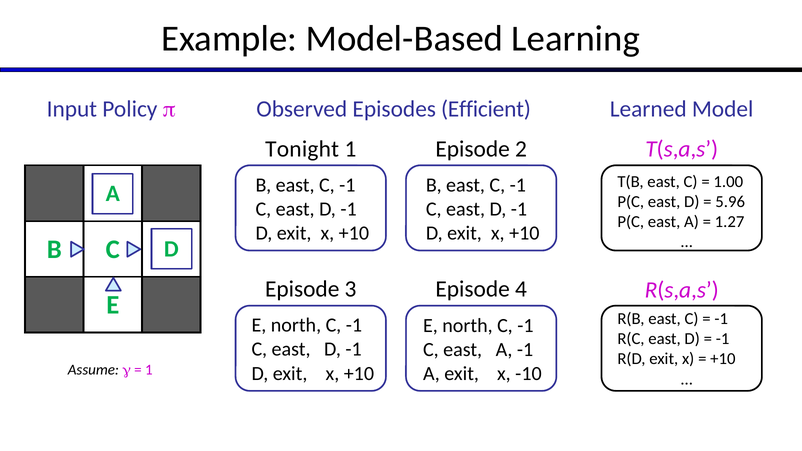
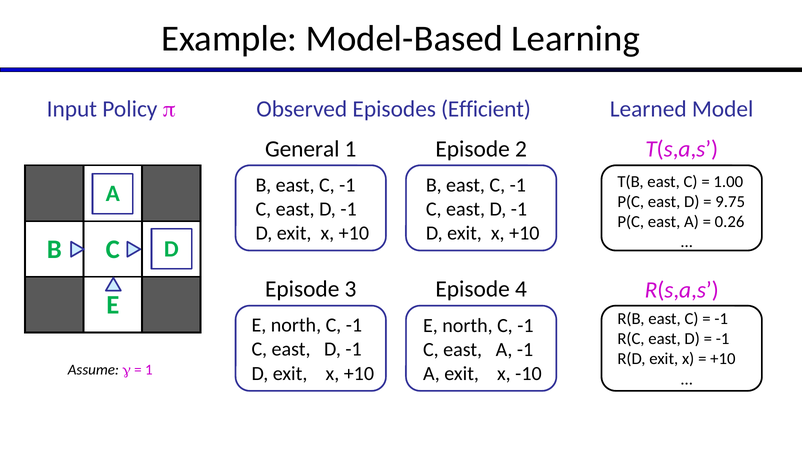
Tonight: Tonight -> General (302, 149)
5.96: 5.96 -> 9.75 (730, 202)
1.27: 1.27 -> 0.26 (730, 222)
